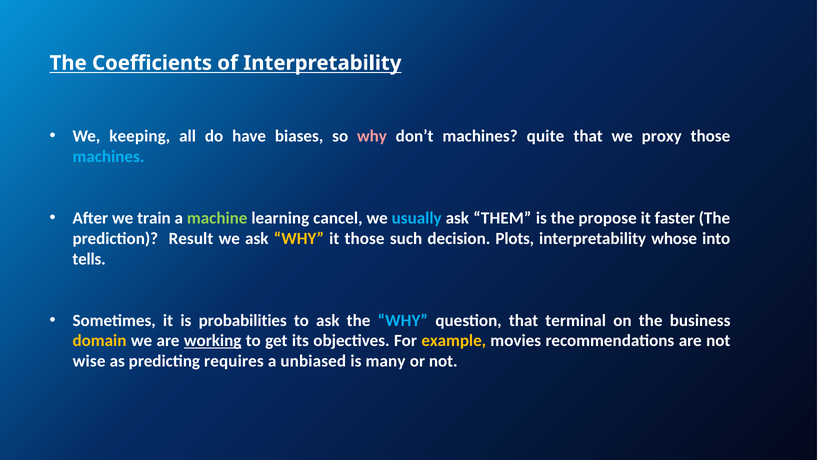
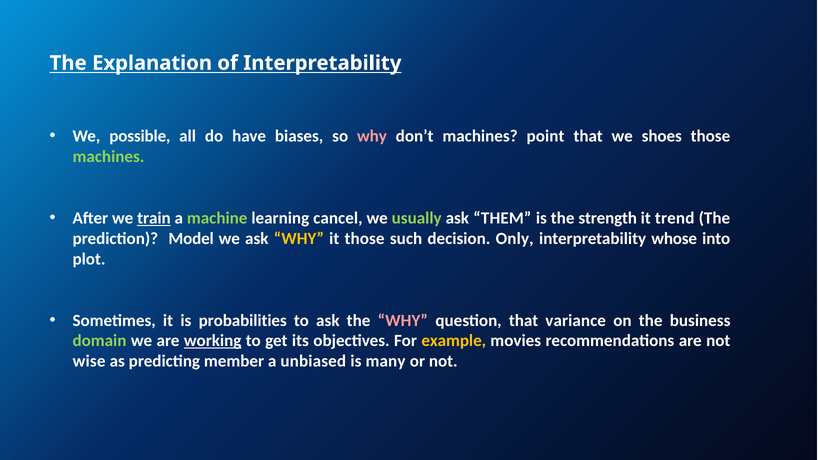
Coefficients: Coefficients -> Explanation (152, 63)
keeping: keeping -> possible (140, 136)
quite: quite -> point (546, 136)
proxy: proxy -> shoes (662, 136)
machines colour: light blue -> light green (108, 157)
train underline: none -> present (154, 218)
usually colour: light blue -> light green (417, 218)
propose: propose -> strength (608, 218)
faster: faster -> trend (675, 218)
Result: Result -> Model (191, 239)
Plots: Plots -> Only (515, 239)
tells: tells -> plot (89, 259)
WHY colour: light blue -> pink (403, 320)
terminal: terminal -> variance (576, 320)
domain colour: yellow -> light green (99, 341)
requires: requires -> member (234, 361)
